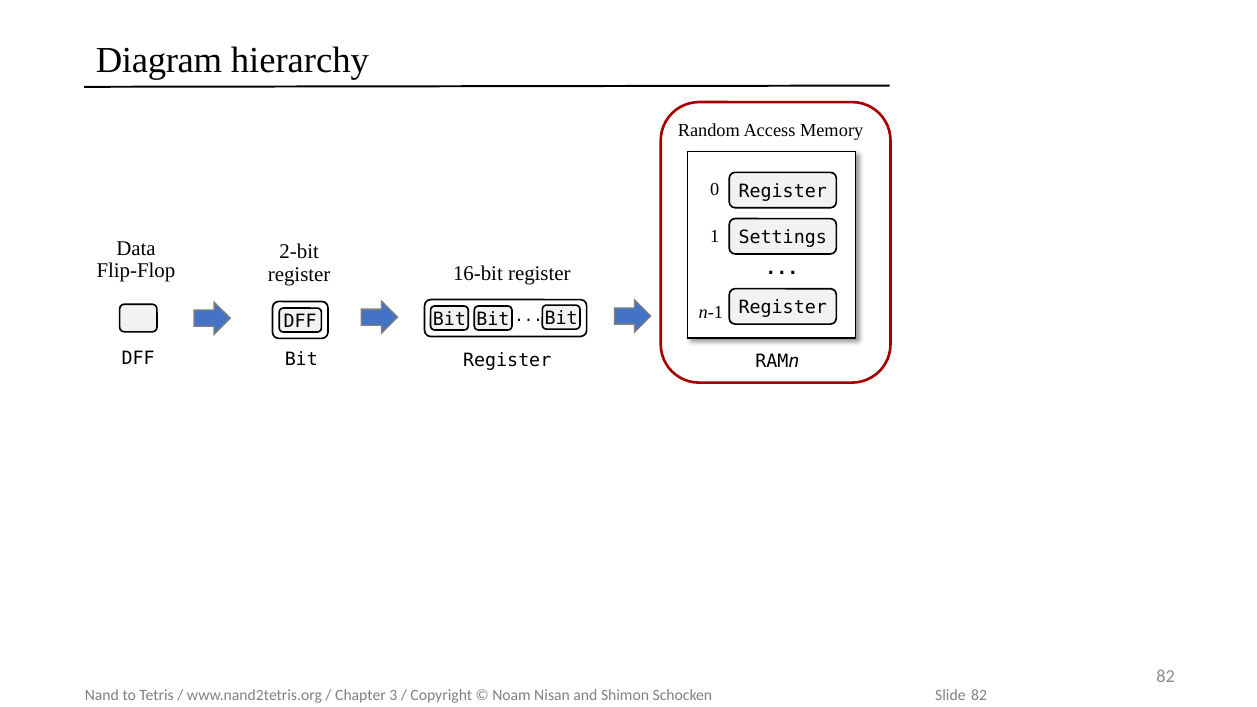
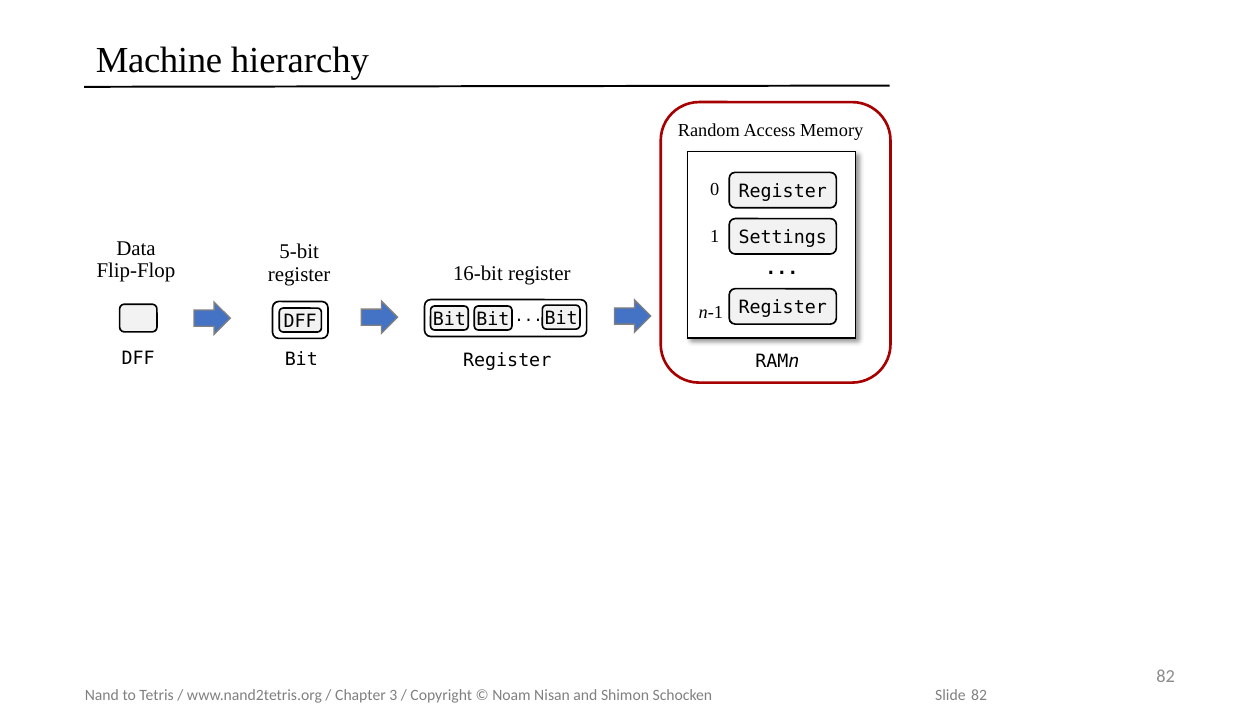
Diagram: Diagram -> Machine (159, 60)
2-bit: 2-bit -> 5-bit (299, 252)
